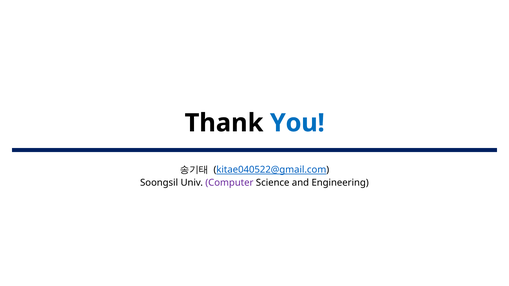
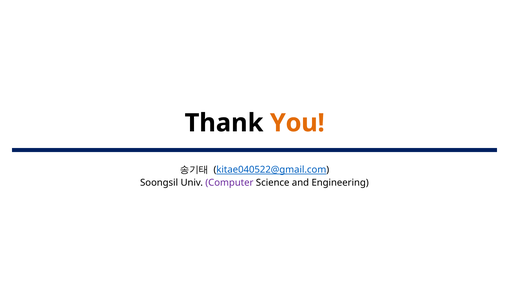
You colour: blue -> orange (297, 123)
